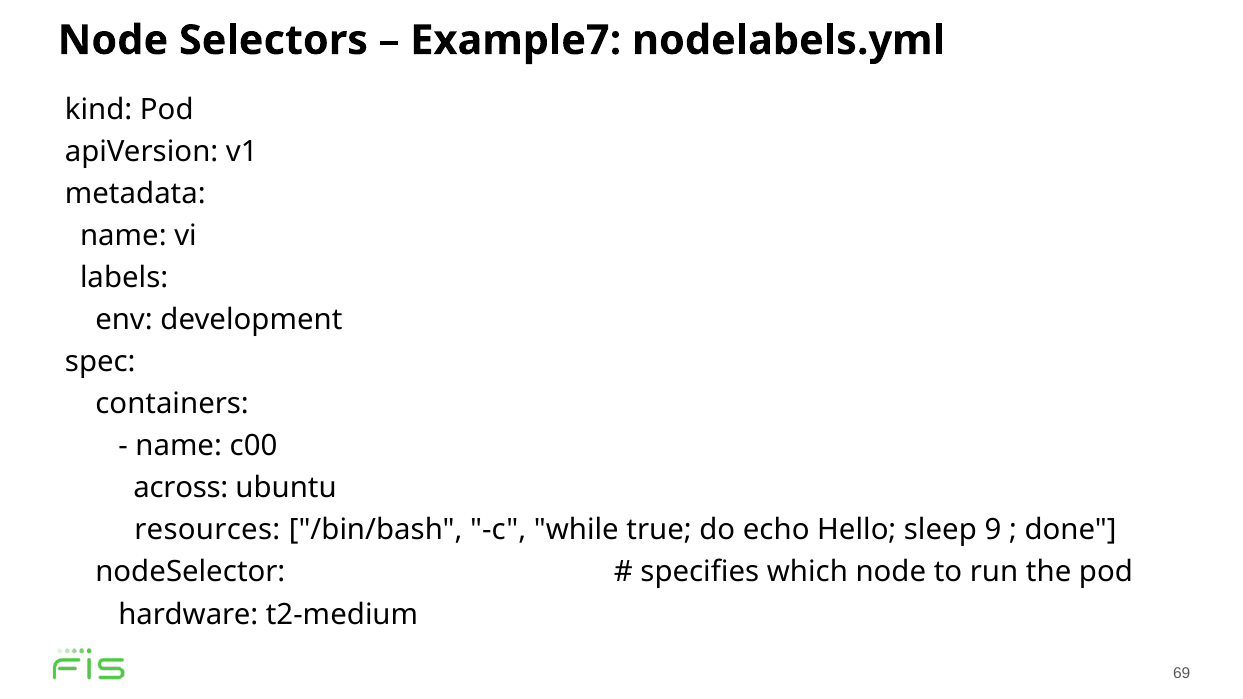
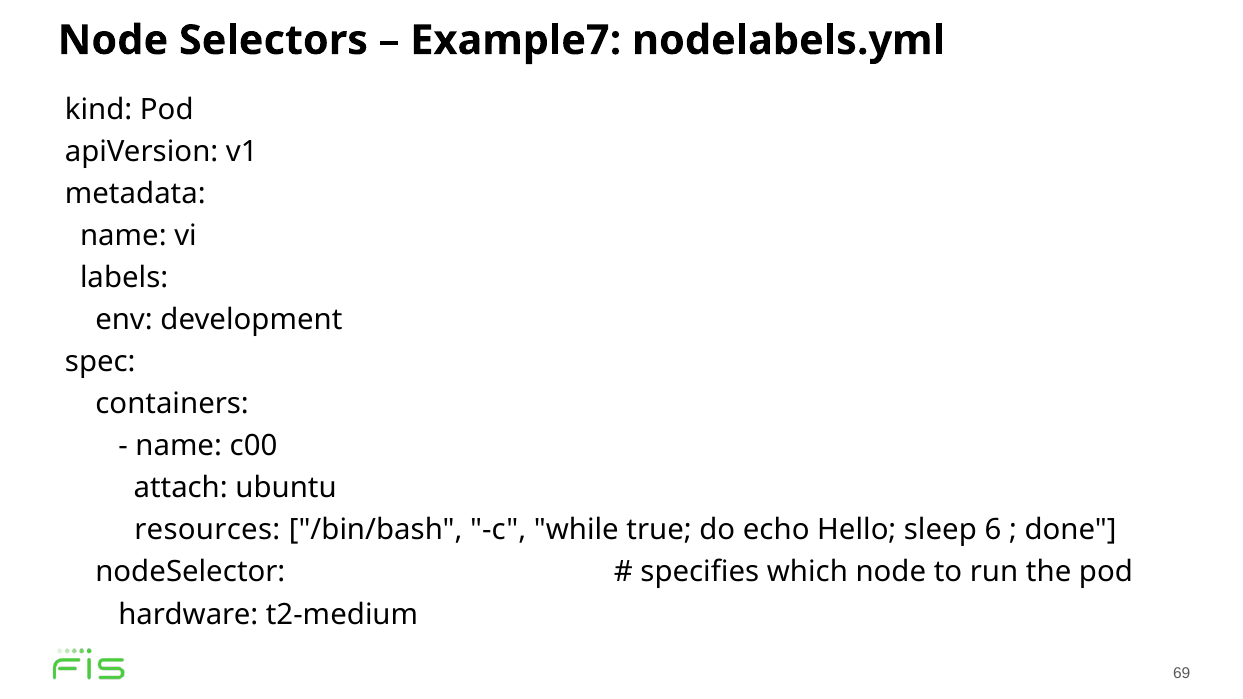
across: across -> attach (181, 488)
9: 9 -> 6 (993, 530)
